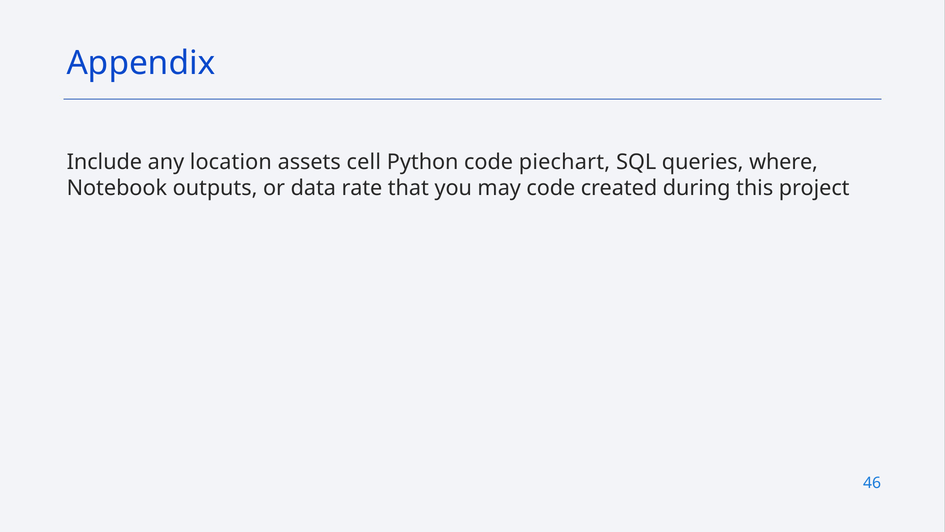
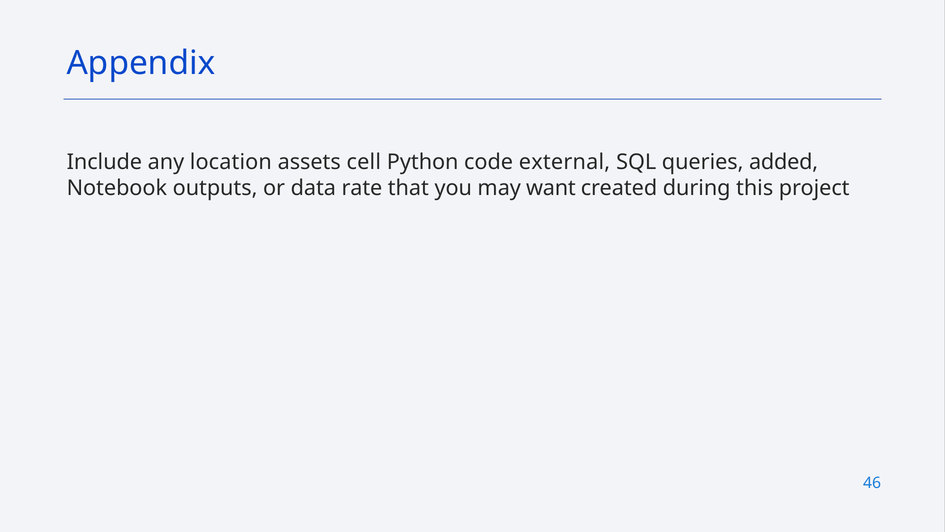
piechart: piechart -> external (565, 162)
where: where -> added (784, 162)
may code: code -> want (551, 188)
